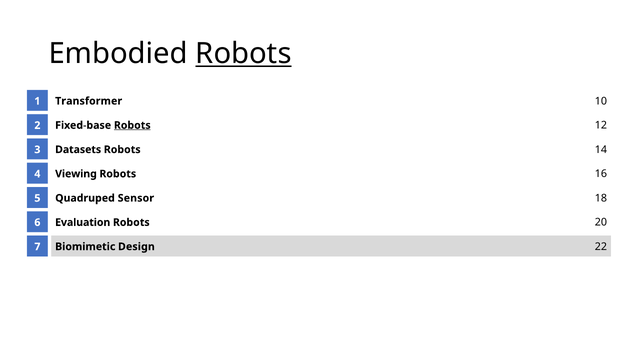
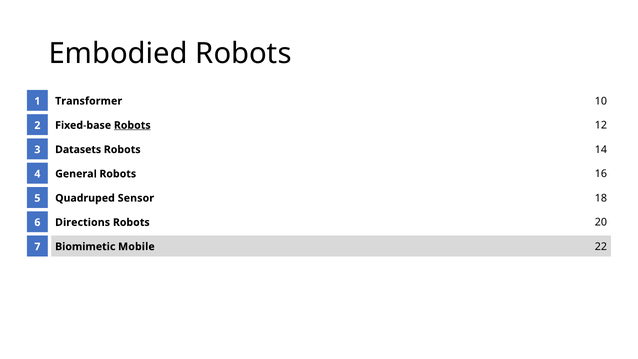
Robots underline: present -> none (244, 54)
Viewing: Viewing -> General (76, 174)
Evaluation: Evaluation -> Directions (83, 222)
Design: Design -> Mobile (136, 247)
